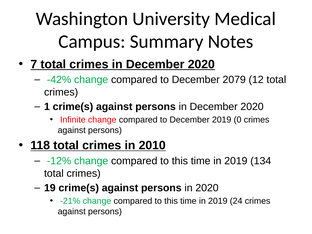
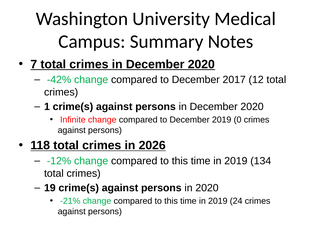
2079: 2079 -> 2017 (234, 80)
2010: 2010 -> 2026 (152, 145)
